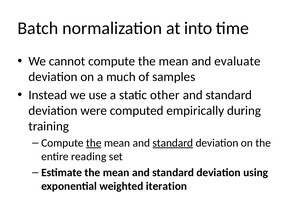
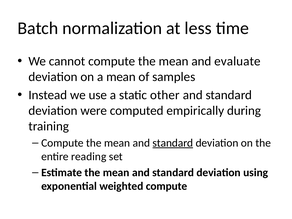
into: into -> less (198, 28)
a much: much -> mean (121, 77)
the underline: present -> none (94, 143)
weighted iteration: iteration -> compute (167, 186)
